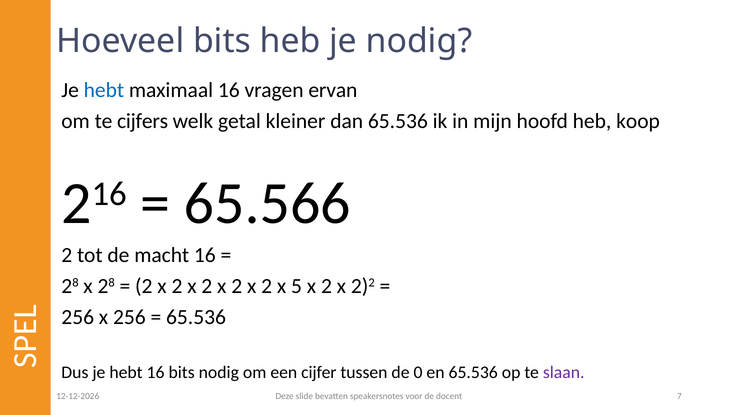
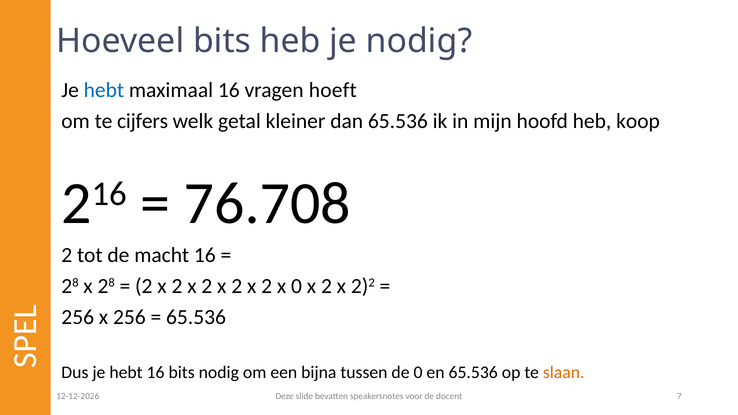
ervan: ervan -> hoeft (333, 90)
65.566: 65.566 -> 76.708 (267, 203)
x 5: 5 -> 0 (297, 286)
cijfer: cijfer -> bijna (319, 373)
slaan colour: purple -> orange (564, 373)
